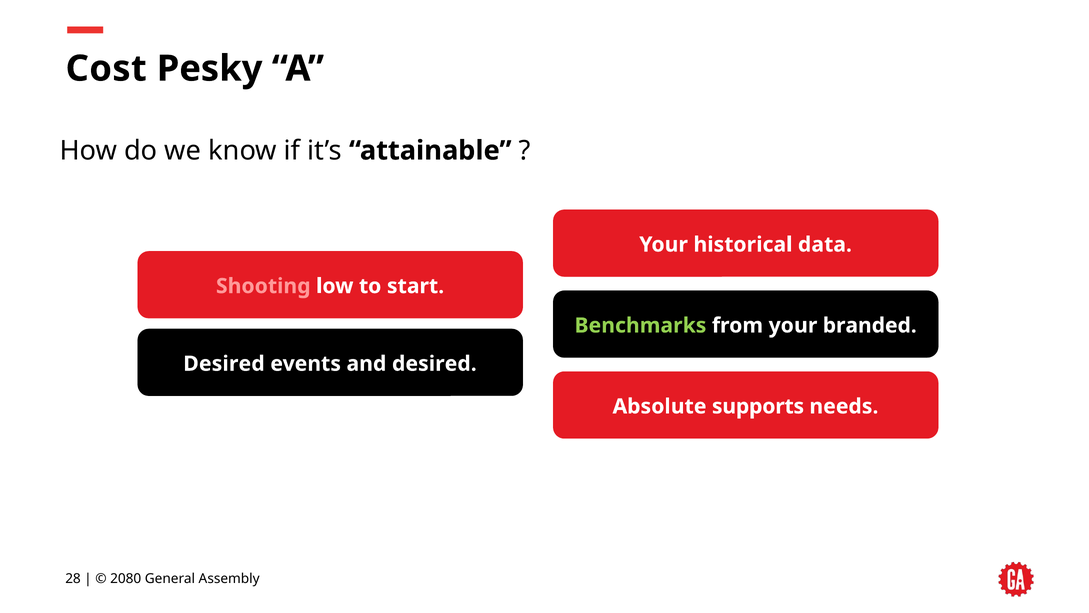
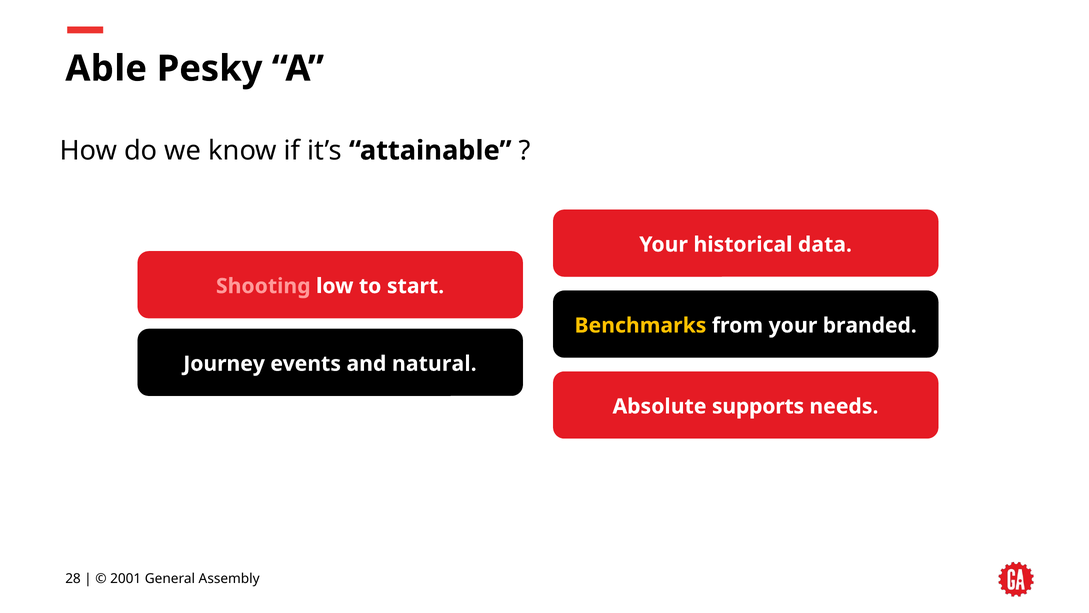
Cost: Cost -> Able (106, 69)
Benchmarks colour: light green -> yellow (640, 325)
Desired: Desired -> Journey (224, 364)
and desired: desired -> natural (434, 364)
2080: 2080 -> 2001 (126, 579)
